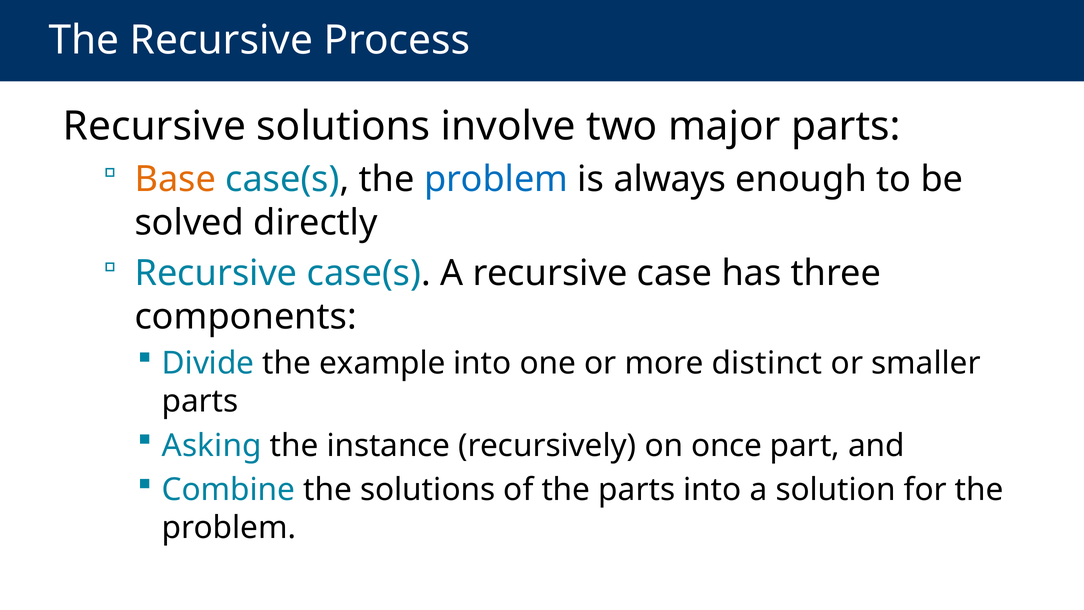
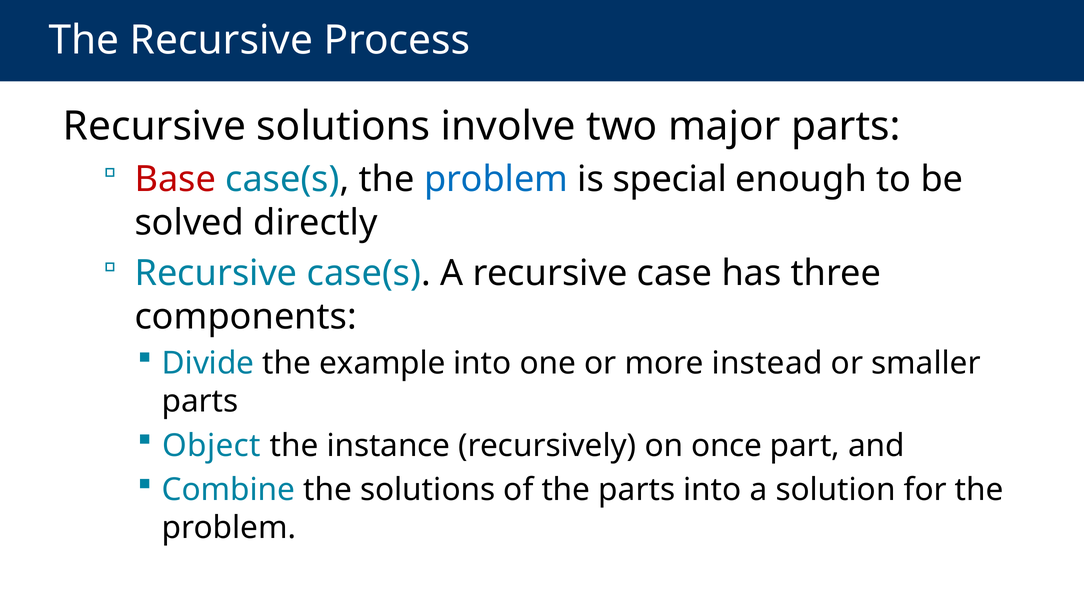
Base colour: orange -> red (175, 179)
always: always -> special (670, 179)
distinct: distinct -> instead (767, 363)
Asking: Asking -> Object (212, 445)
